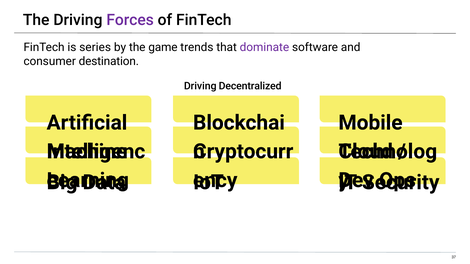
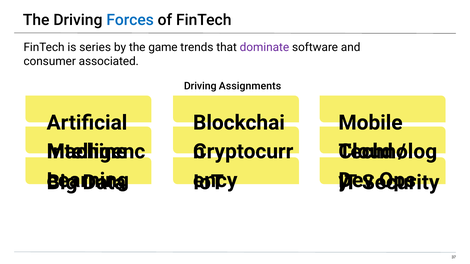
Forces colour: purple -> blue (130, 20)
destination: destination -> associated (109, 61)
Decentralized: Decentralized -> Assignments (250, 86)
